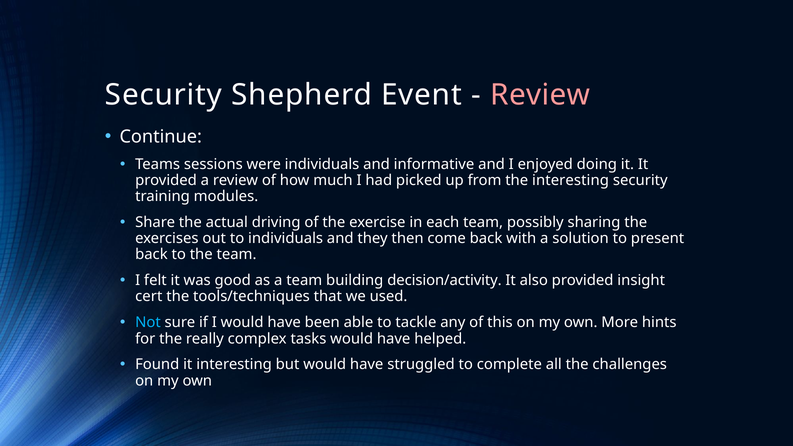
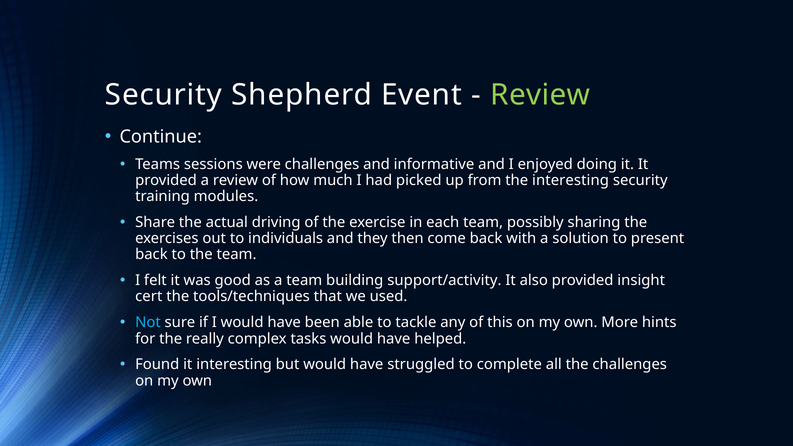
Review colour: pink -> light green (540, 95)
were individuals: individuals -> challenges (322, 164)
decision/activity: decision/activity -> support/activity (444, 281)
